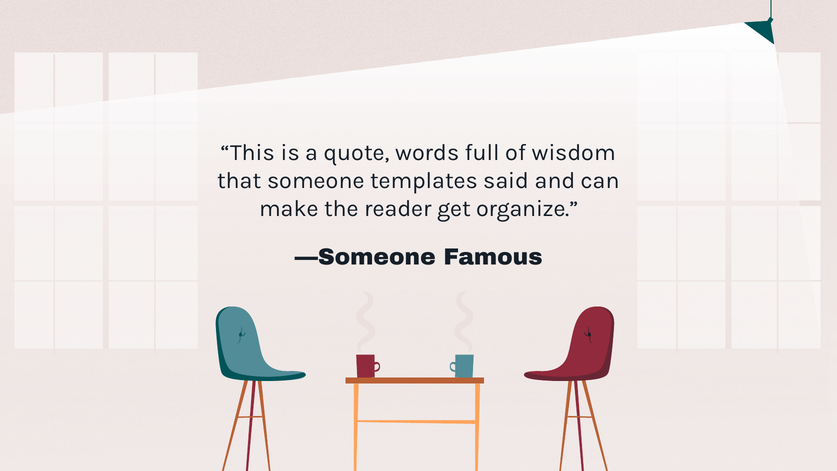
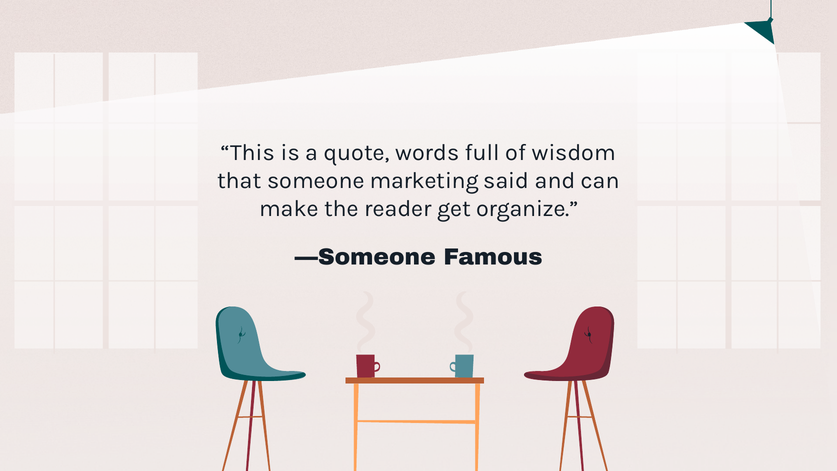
templates: templates -> marketing (424, 181)
